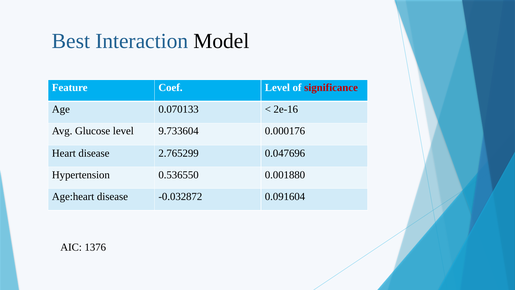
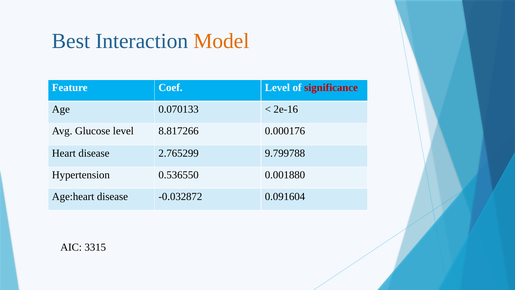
Model colour: black -> orange (221, 41)
9.733604: 9.733604 -> 8.817266 (179, 131)
0.047696: 0.047696 -> 9.799788 (285, 153)
1376: 1376 -> 3315 (95, 247)
